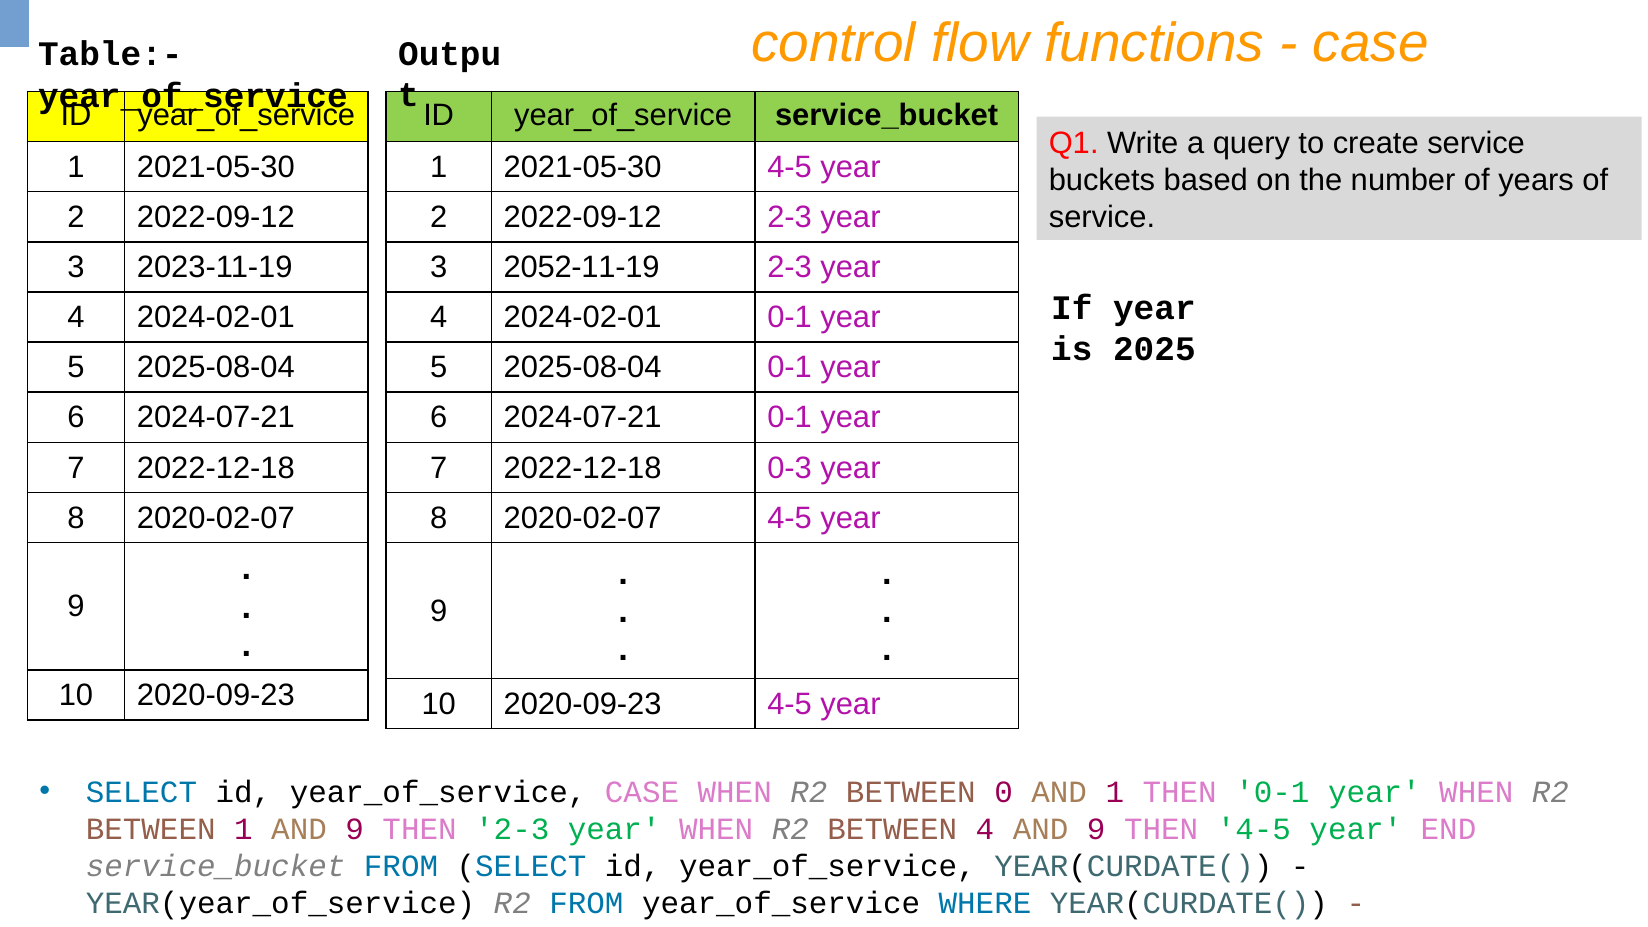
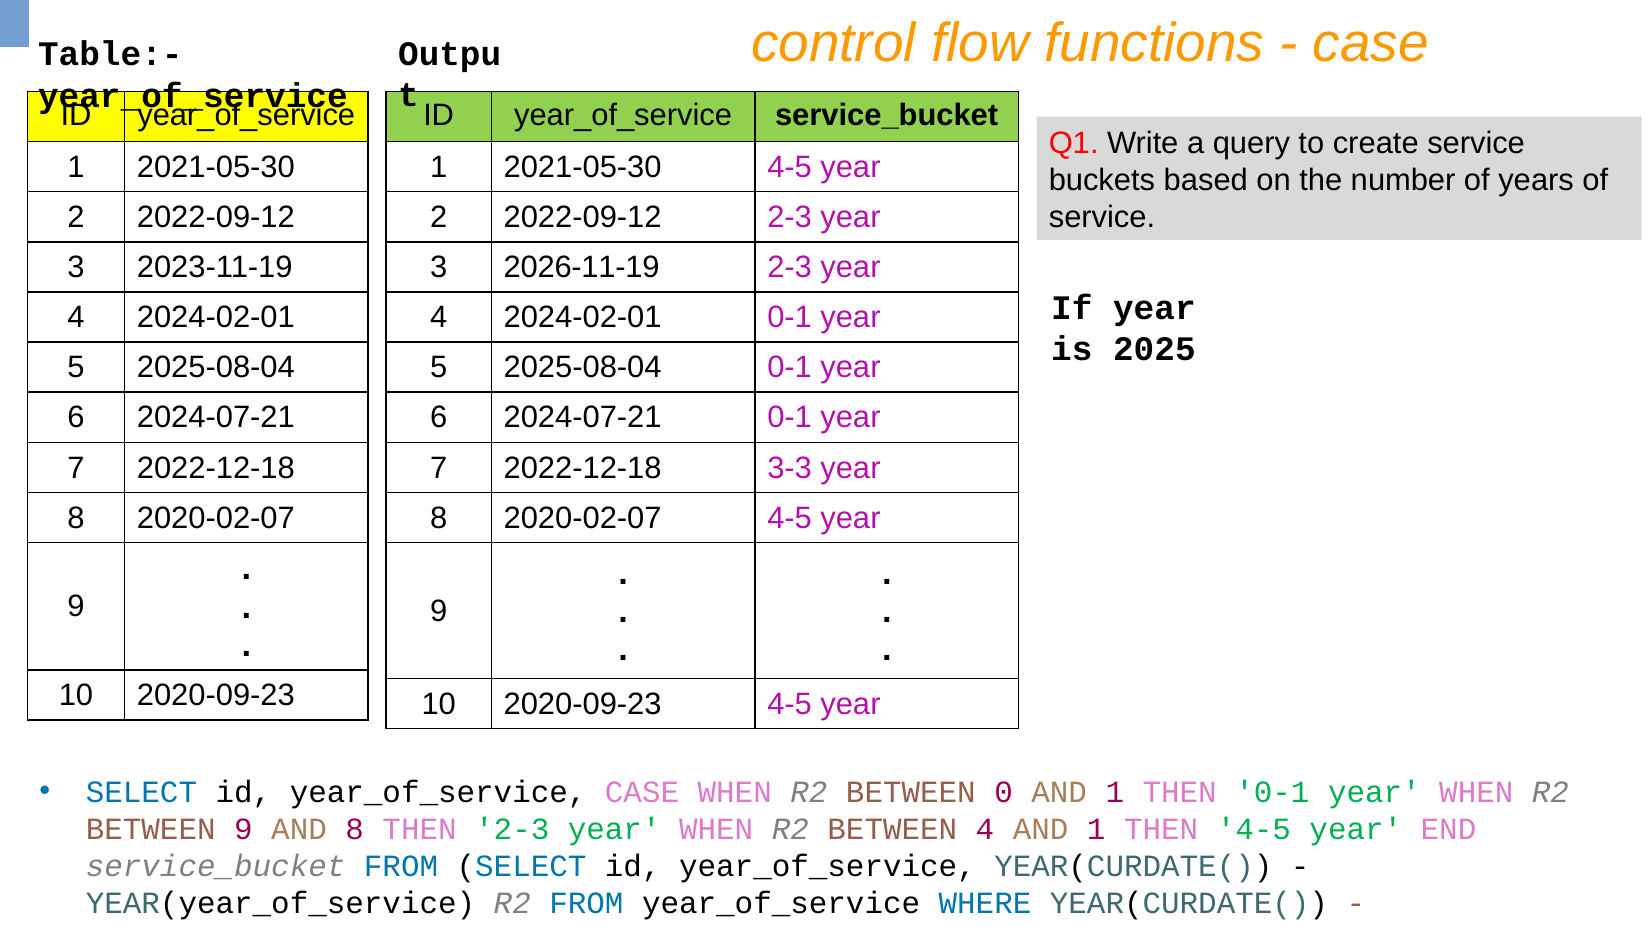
2052-11-19: 2052-11-19 -> 2026-11-19 (582, 267)
0-3: 0-3 -> 3-3 (790, 468)
BETWEEN 1: 1 -> 9 (243, 829)
9: 9 -> 8 (355, 829)
4 AND 9: 9 -> 1 (1096, 829)
